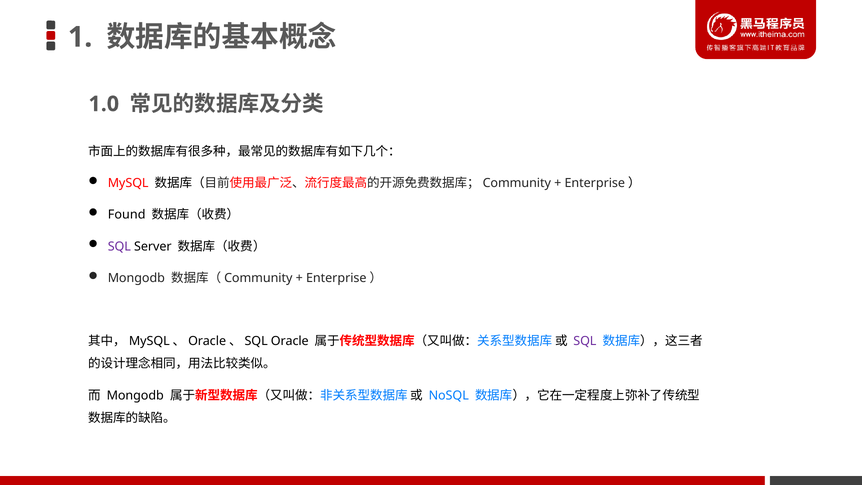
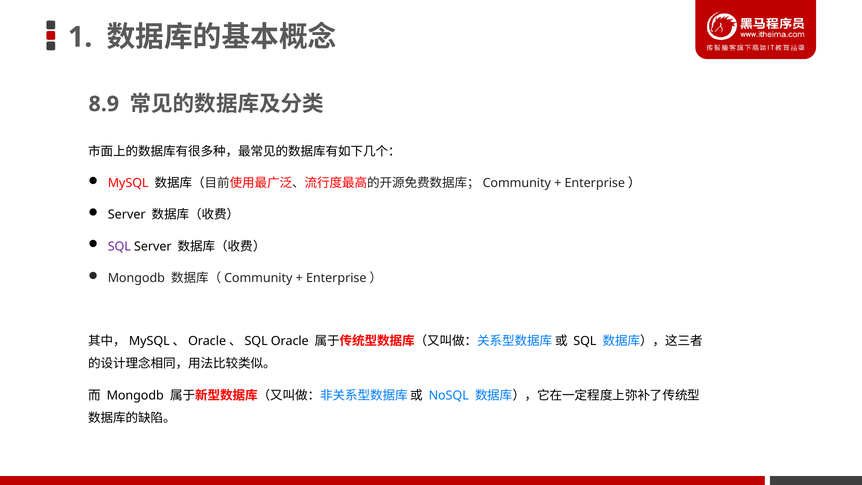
1.0: 1.0 -> 8.9 (104, 104)
Found: Found -> Server (127, 215)
SQL colour: purple -> black (585, 341)
